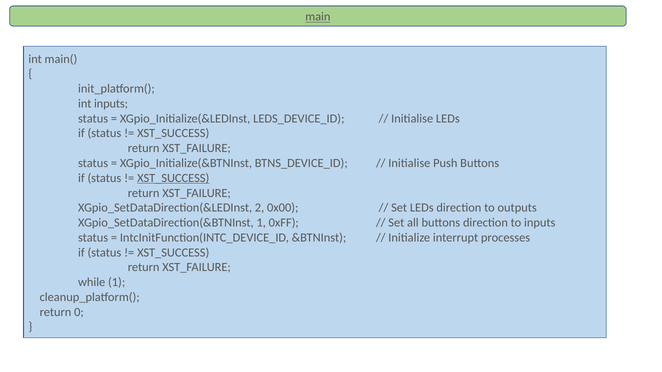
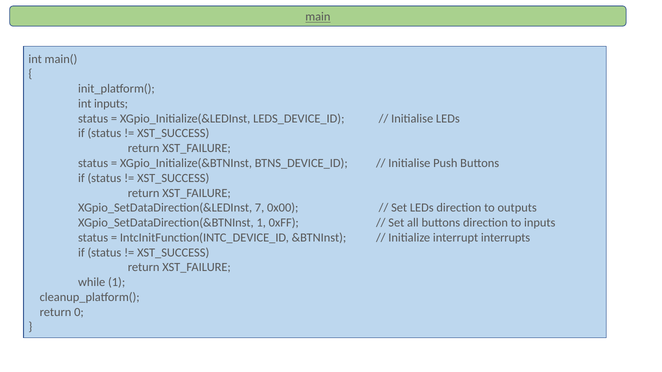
XST_SUCCESS underline: present -> none (173, 178)
2: 2 -> 7 (260, 208)
processes: processes -> interrupts (506, 238)
